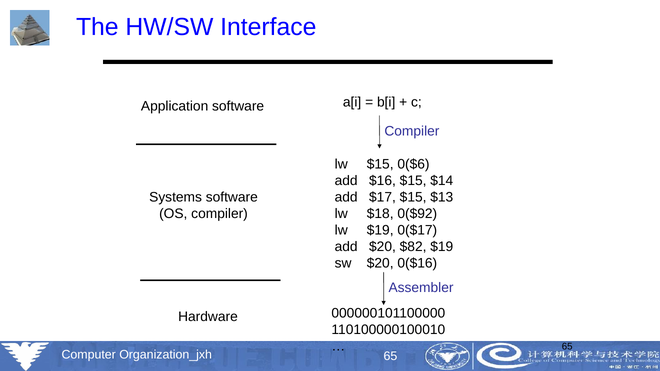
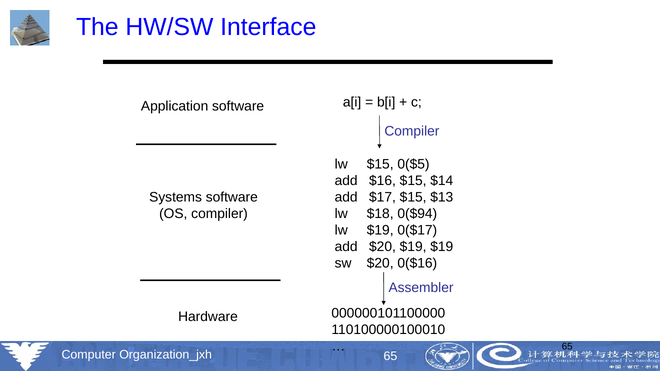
0($6: 0($6 -> 0($5 (413, 164)
0($92: 0($92 -> 0($94 (417, 214)
$20 $82: $82 -> $19 (413, 247)
